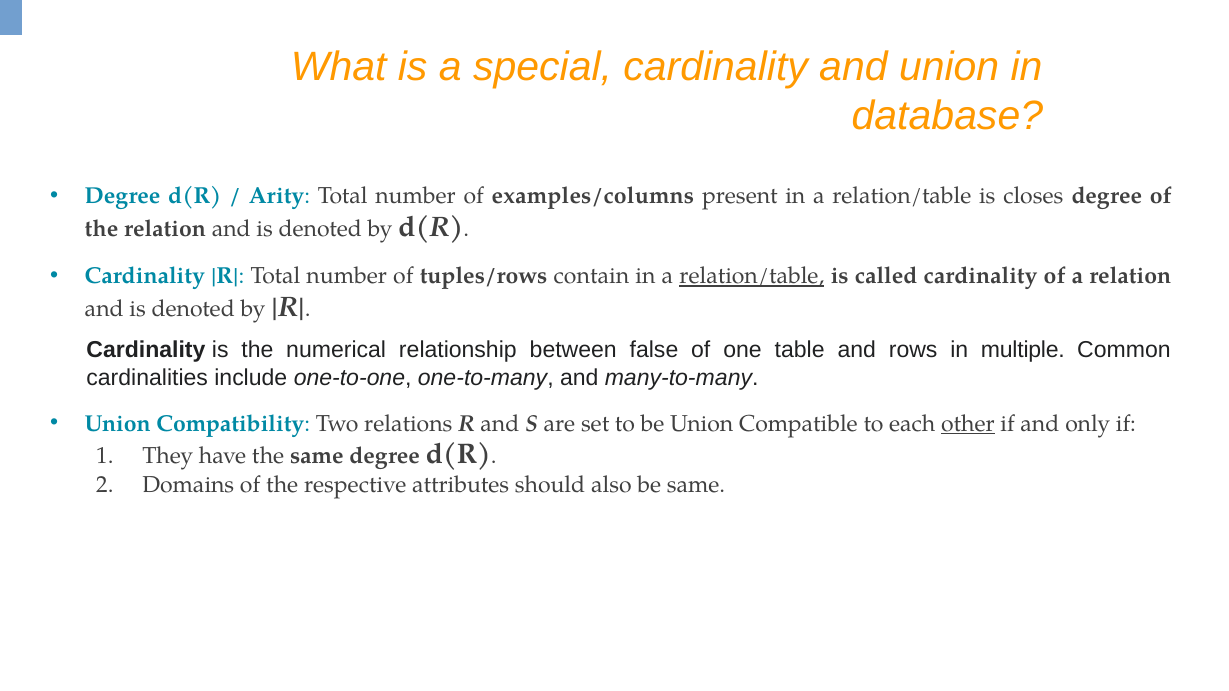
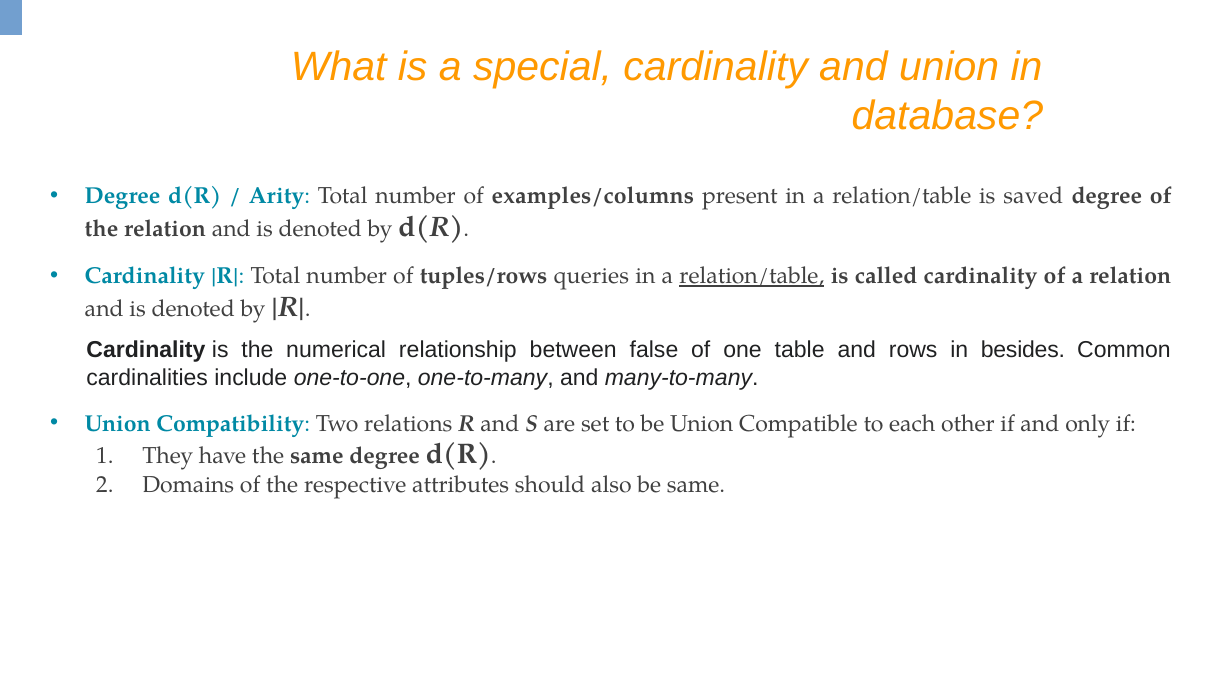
closes: closes -> saved (1033, 196)
contain: contain -> queries (591, 276)
multiple: multiple -> besides (1023, 350)
other underline: present -> none (968, 424)
